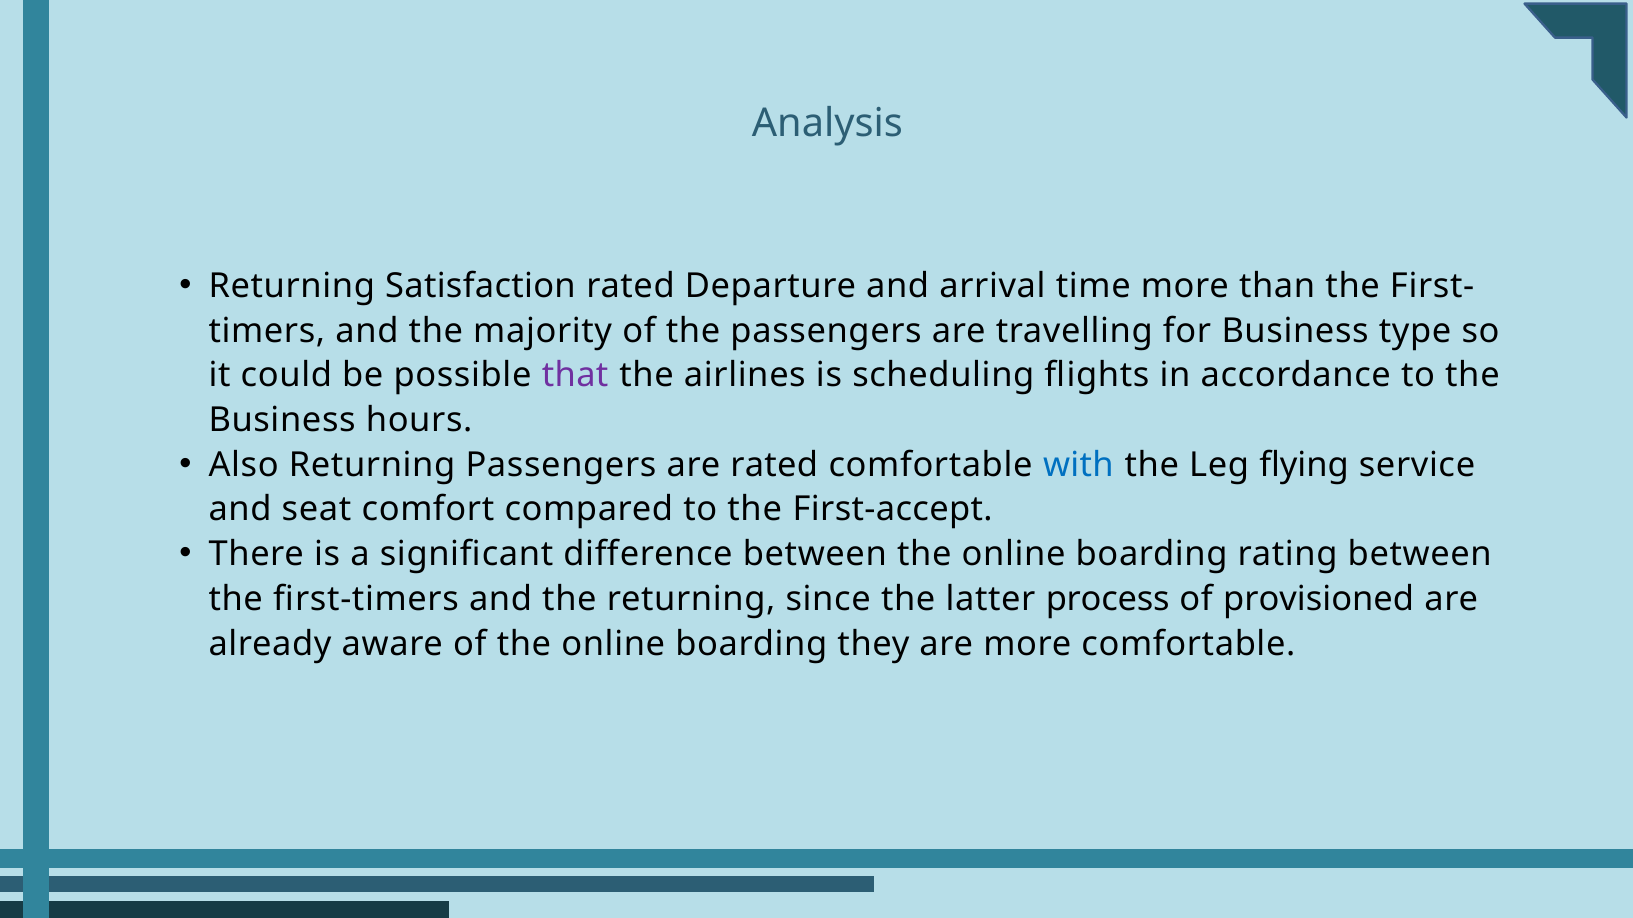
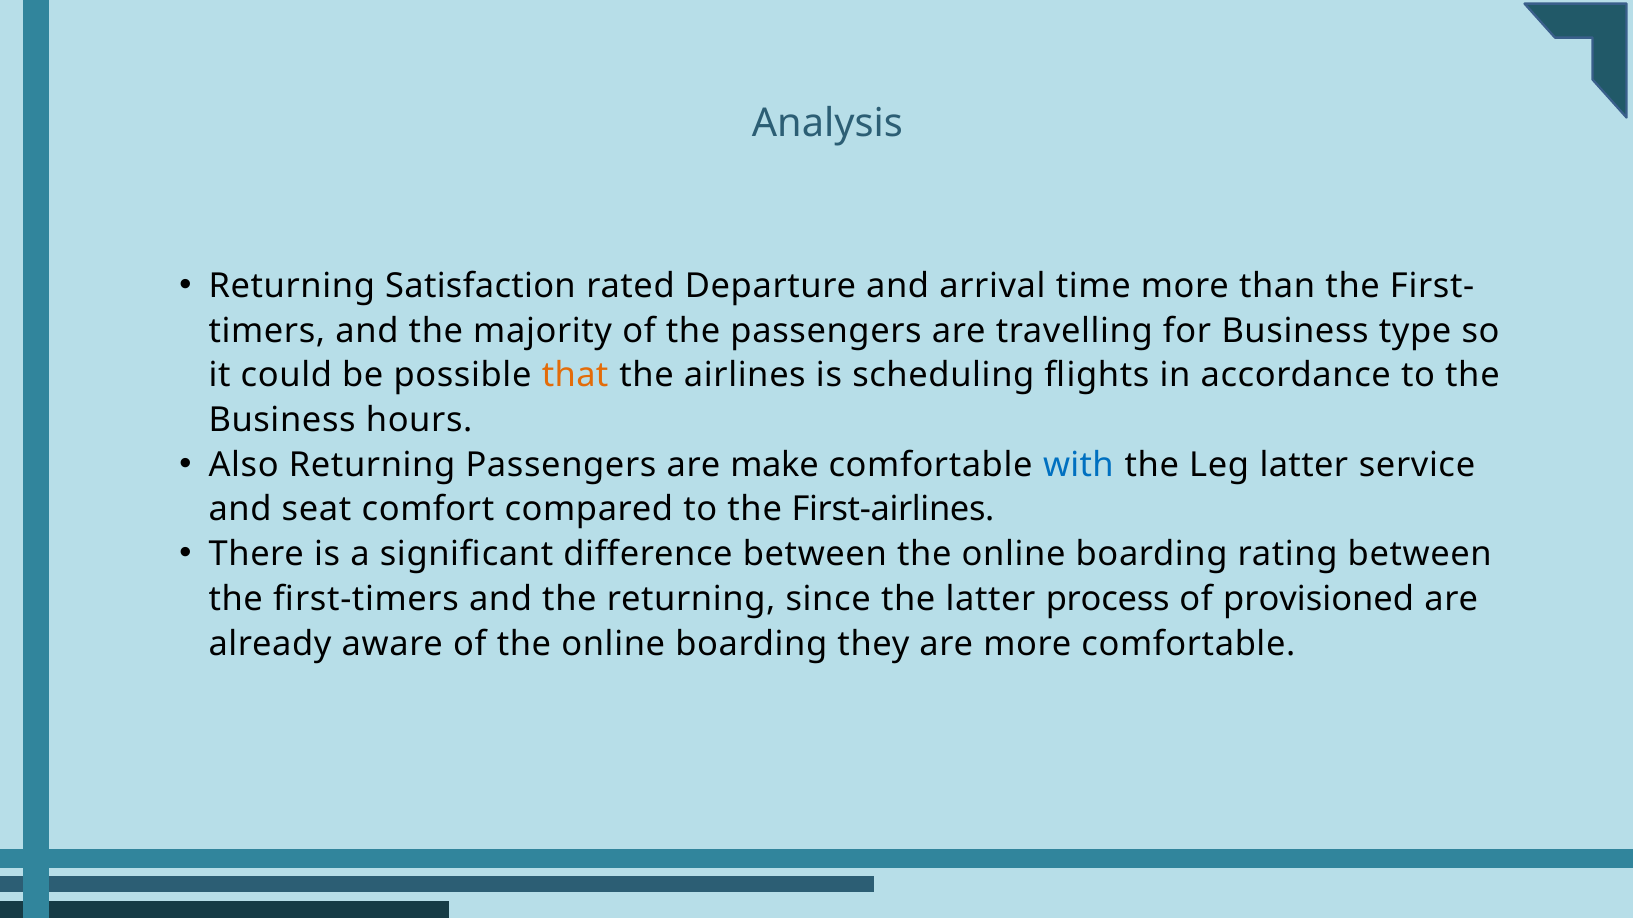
that colour: purple -> orange (575, 376)
are rated: rated -> make (775, 465)
Leg flying: flying -> latter (1304, 465)
First-accept: First-accept -> First-airlines (893, 510)
